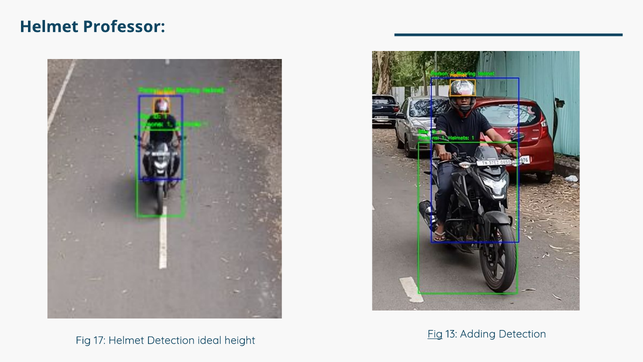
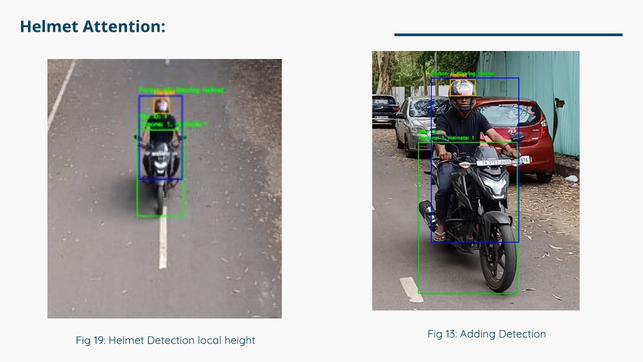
Professor: Professor -> Attention (124, 27)
Fig underline: present -> none (435, 334)
17: 17 -> 19 (100, 340)
ideal: ideal -> local (210, 340)
